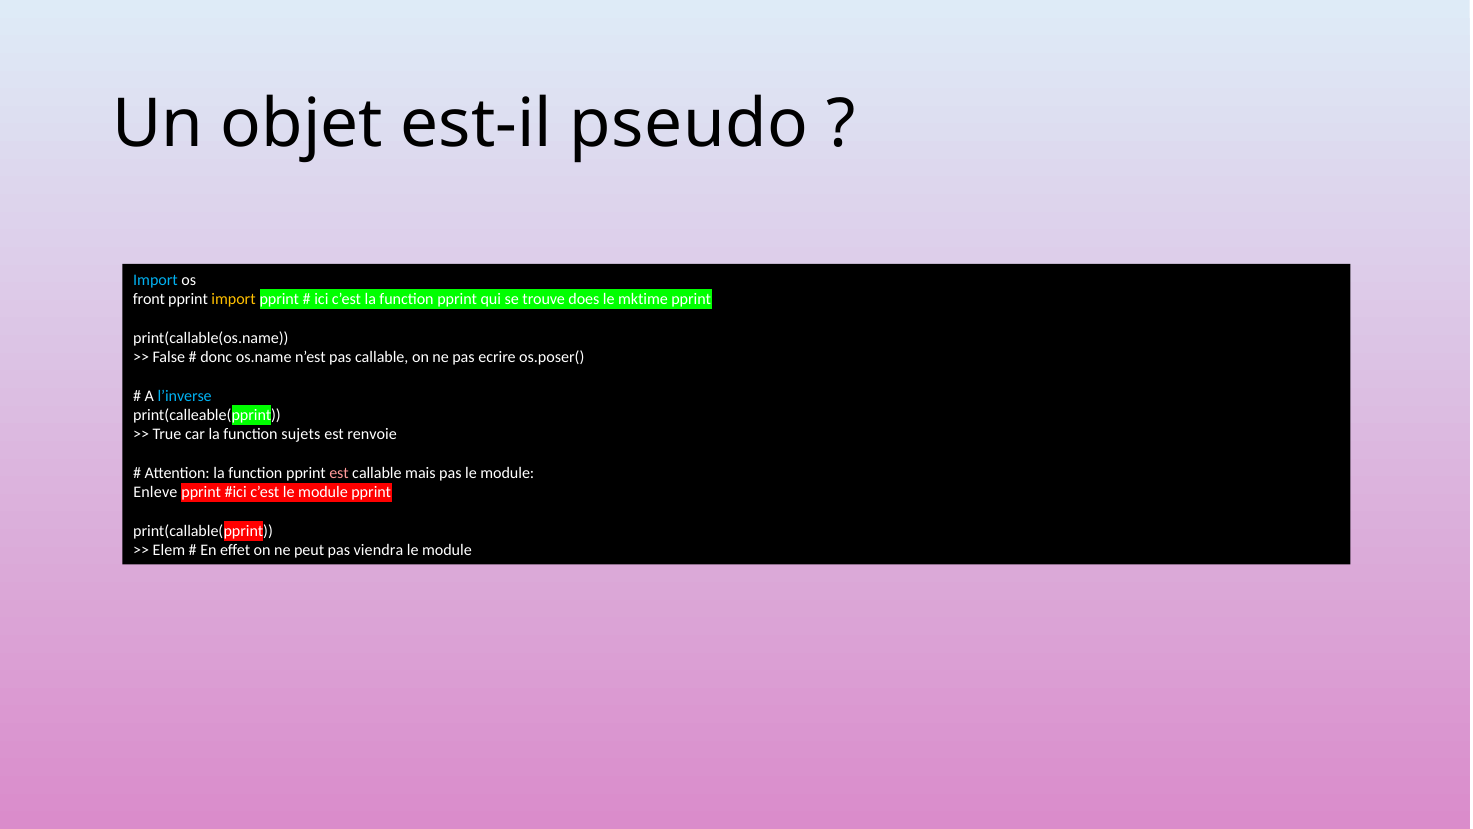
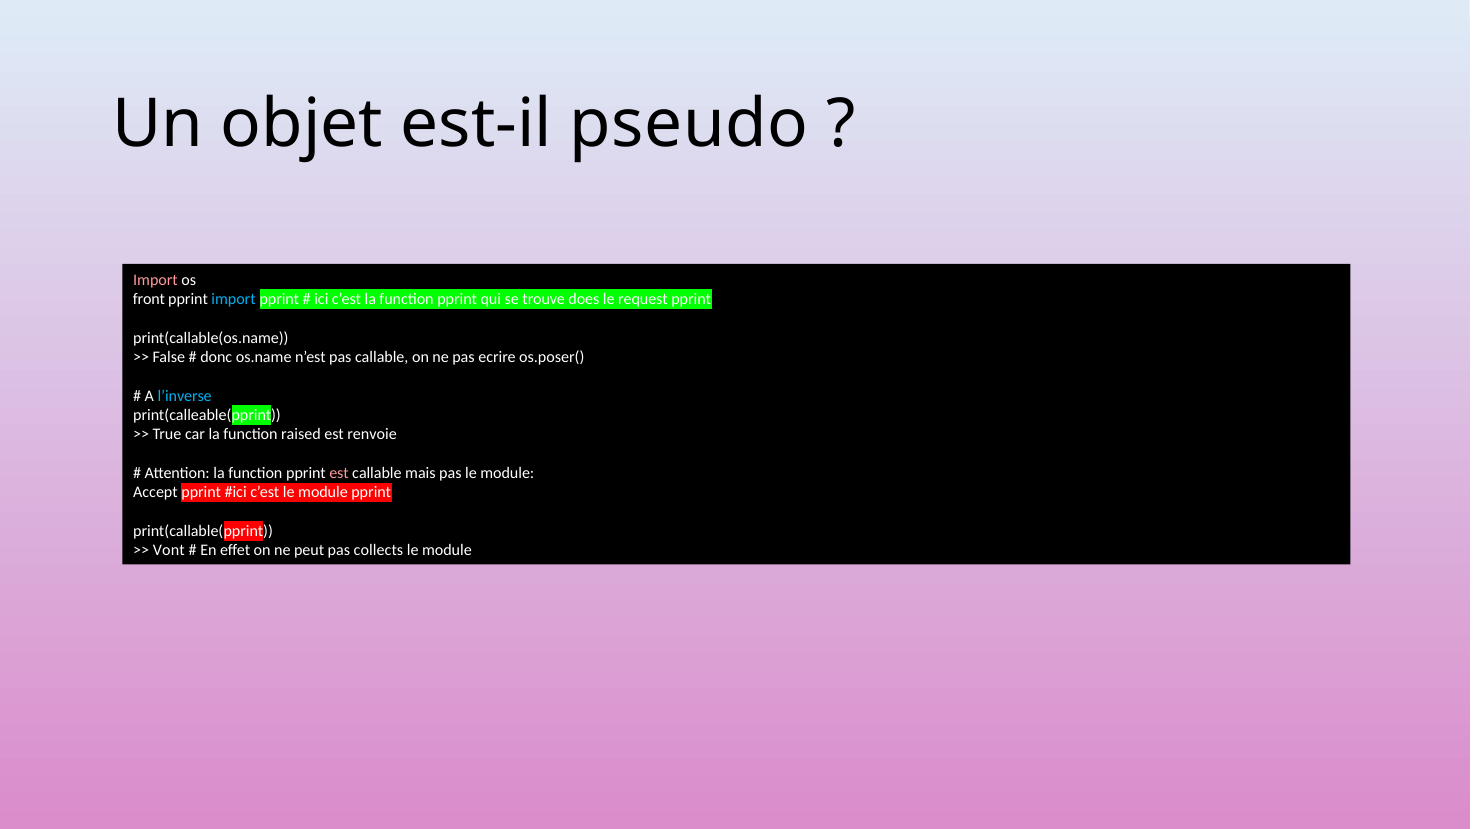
Import colour: light blue -> pink (155, 280)
import colour: yellow -> light blue (234, 299)
mktime: mktime -> request (643, 299)
sujets: sujets -> raised (301, 434)
Enleve: Enleve -> Accept (155, 492)
Elem: Elem -> Vont (169, 550)
viendra: viendra -> collects (378, 550)
